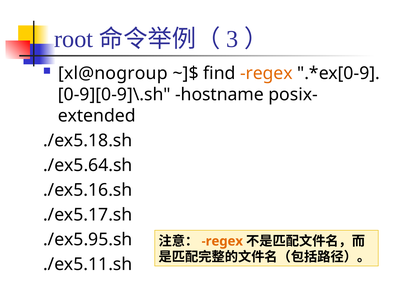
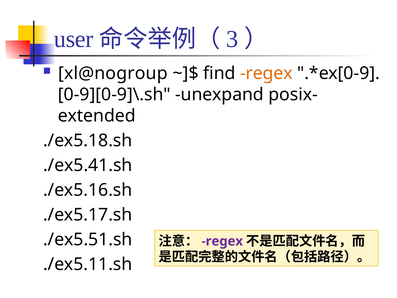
root: root -> user (74, 39)
hostname: hostname -> unexpand (219, 95)
./ex5.64.sh: ./ex5.64.sh -> ./ex5.41.sh (88, 165)
./ex5.95.sh: ./ex5.95.sh -> ./ex5.51.sh (88, 239)
regex colour: orange -> purple (222, 241)
